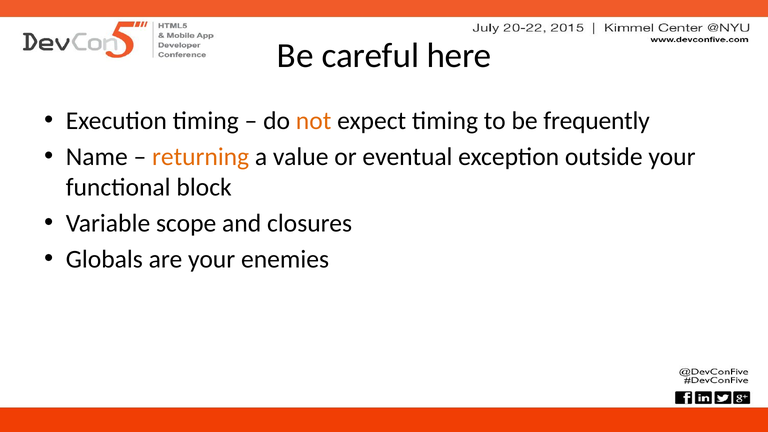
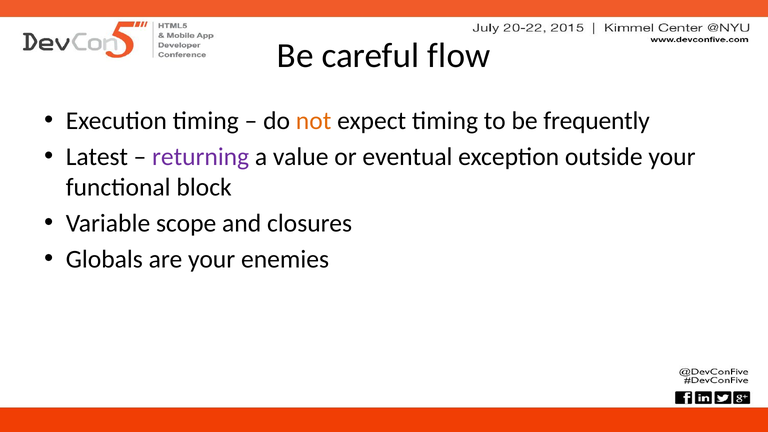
here: here -> flow (459, 56)
Name: Name -> Latest (97, 157)
returning colour: orange -> purple (201, 157)
